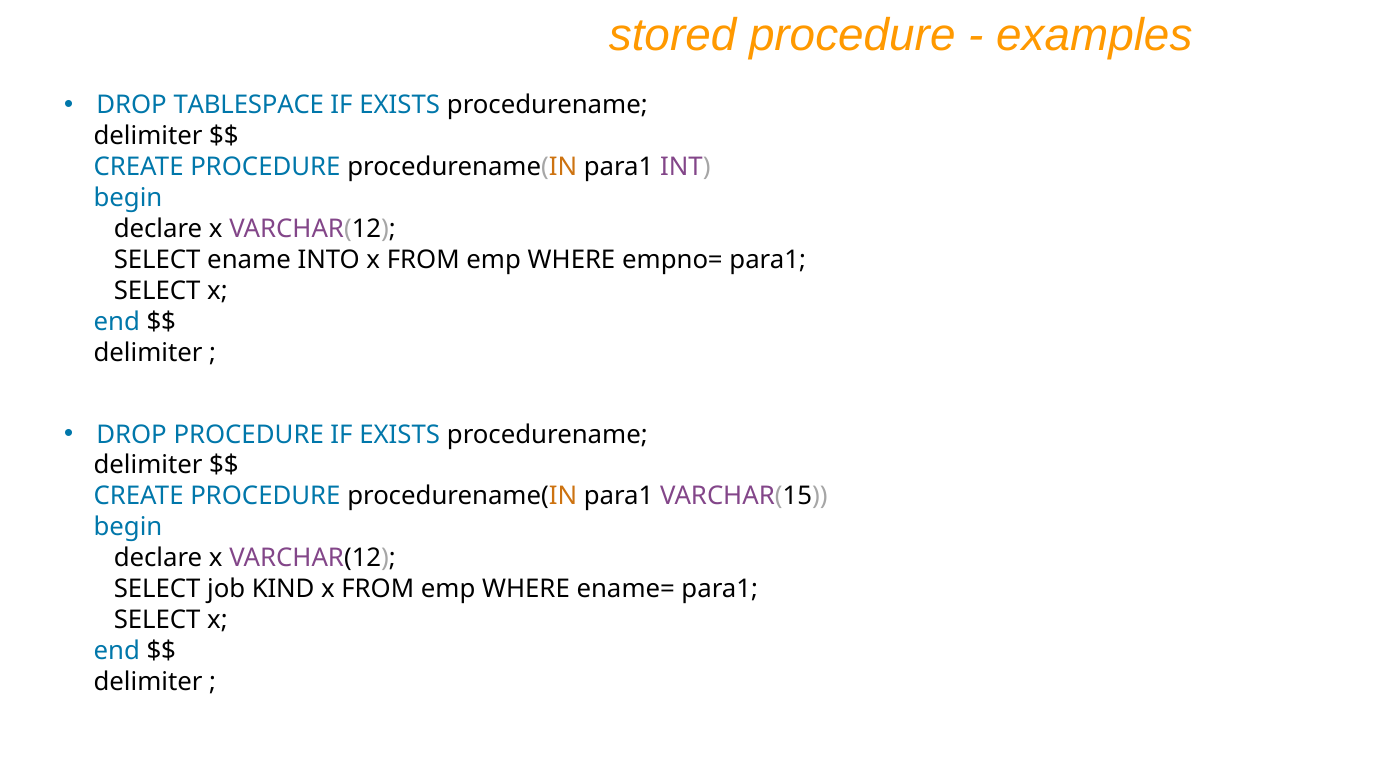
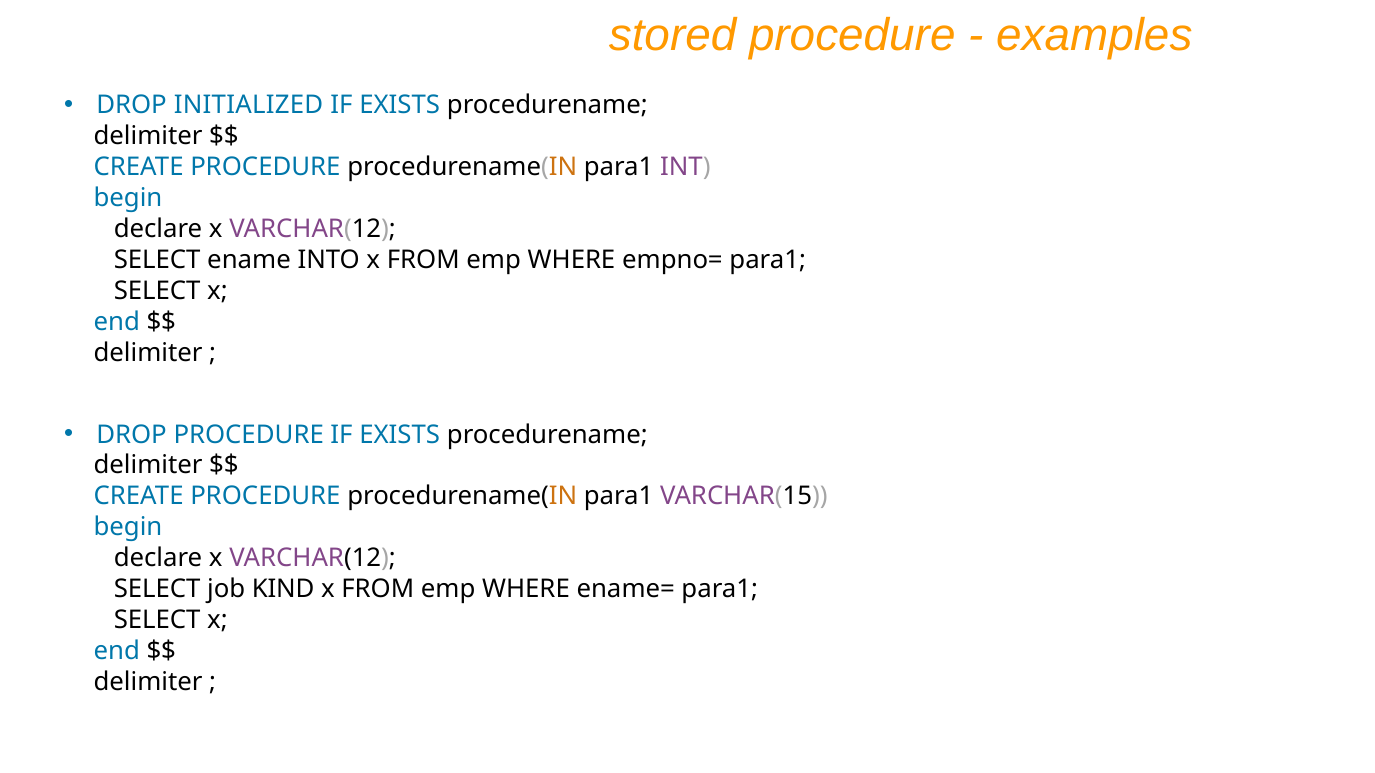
TABLESPACE: TABLESPACE -> INITIALIZED (249, 105)
